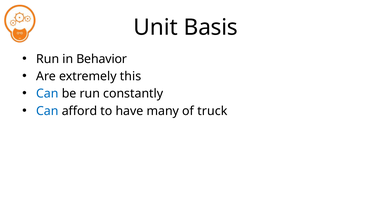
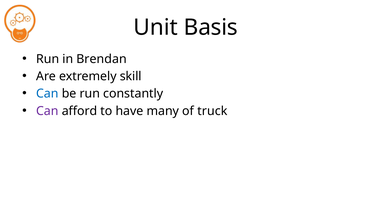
Behavior: Behavior -> Brendan (102, 59)
this: this -> skill (131, 76)
Can colour: blue -> purple (47, 111)
